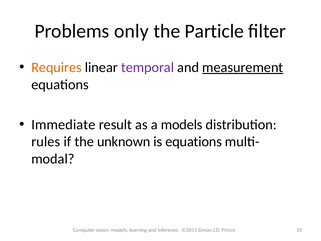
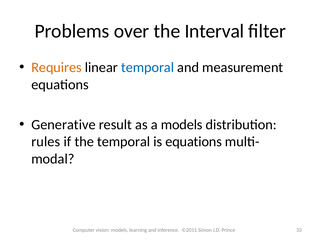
only: only -> over (132, 31)
Particle: Particle -> Interval (214, 31)
temporal colour: purple -> blue (148, 67)
measurement underline: present -> none (243, 67)
Immediate: Immediate -> Generative (63, 124)
the unknown: unknown -> temporal (124, 142)
